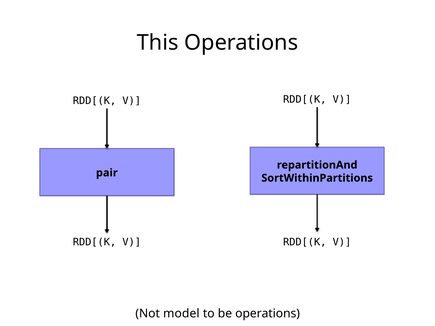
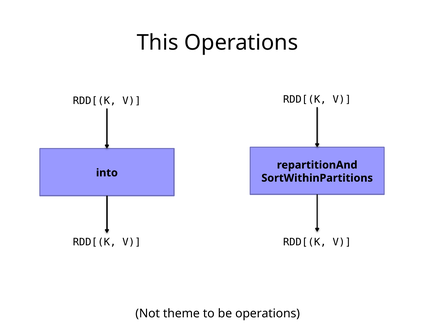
pair: pair -> into (107, 173)
model: model -> theme (181, 314)
